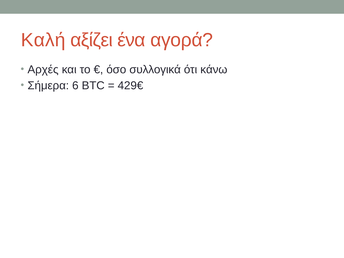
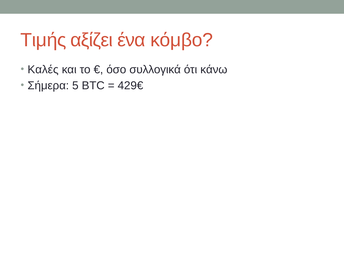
Καλή: Καλή -> Τιμής (43, 40)
αγορά: αγορά -> κόμβο (182, 40)
Αρχές: Αρχές -> Καλές (43, 70)
6: 6 -> 5 (75, 86)
